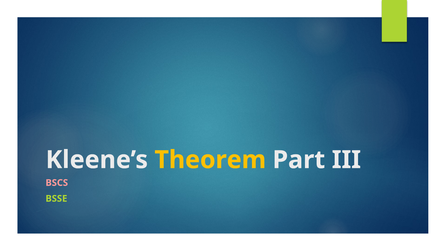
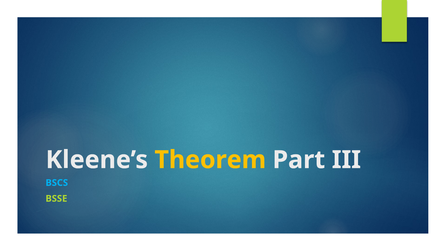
BSCS colour: pink -> light blue (57, 183)
